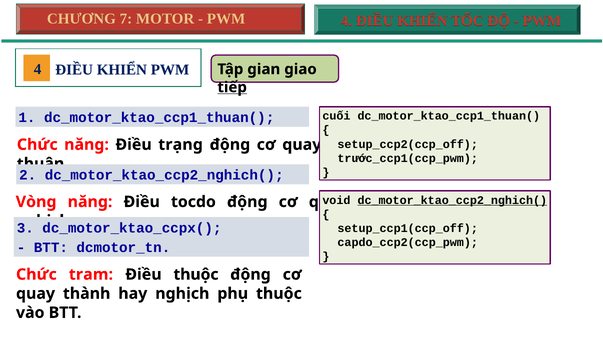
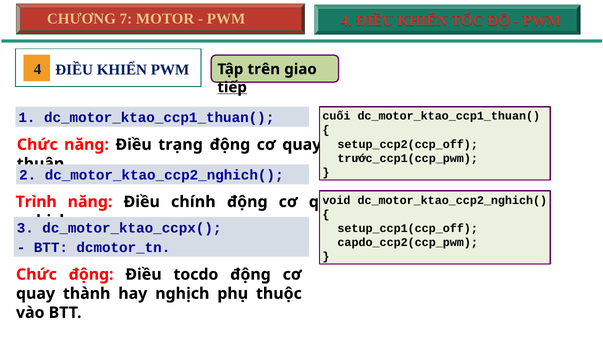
gian: gian -> trên (264, 69)
dc_motor_ktao_ccp2_nghich( underline: present -> none (452, 200)
Vòng: Vòng -> Trình (36, 202)
tocdo: tocdo -> chính (193, 202)
Chức tram: tram -> động (91, 275)
Điều thuộc: thuộc -> tocdo (196, 275)
